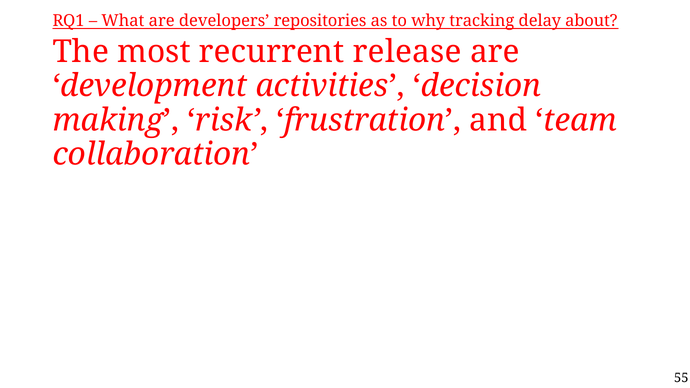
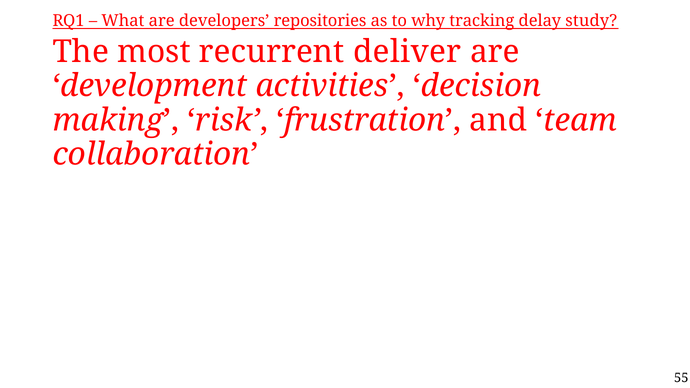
about: about -> study (591, 21)
release: release -> deliver (407, 52)
